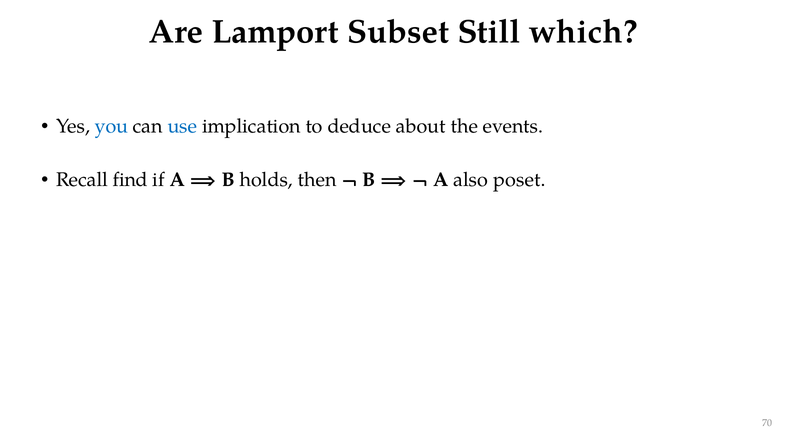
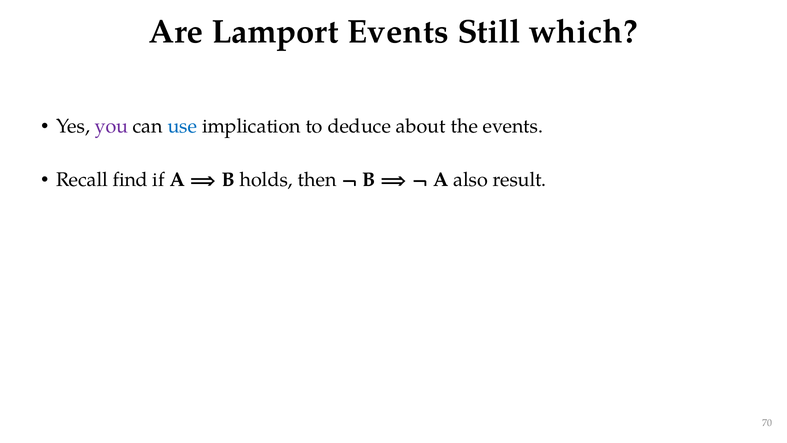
Lamport Subset: Subset -> Events (398, 32)
you colour: blue -> purple (111, 126)
poset: poset -> result (520, 180)
